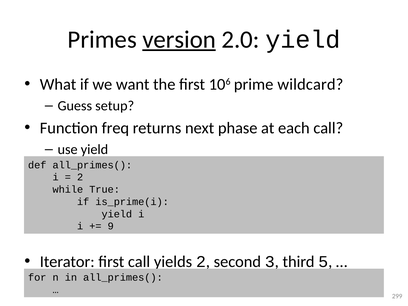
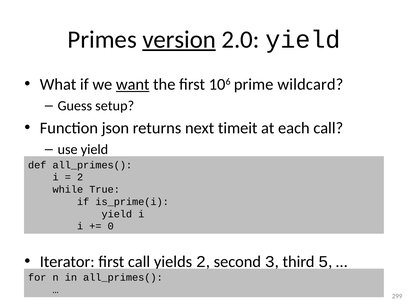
want underline: none -> present (133, 84)
freq: freq -> json (115, 128)
phase: phase -> timeit (238, 128)
9: 9 -> 0 (111, 226)
